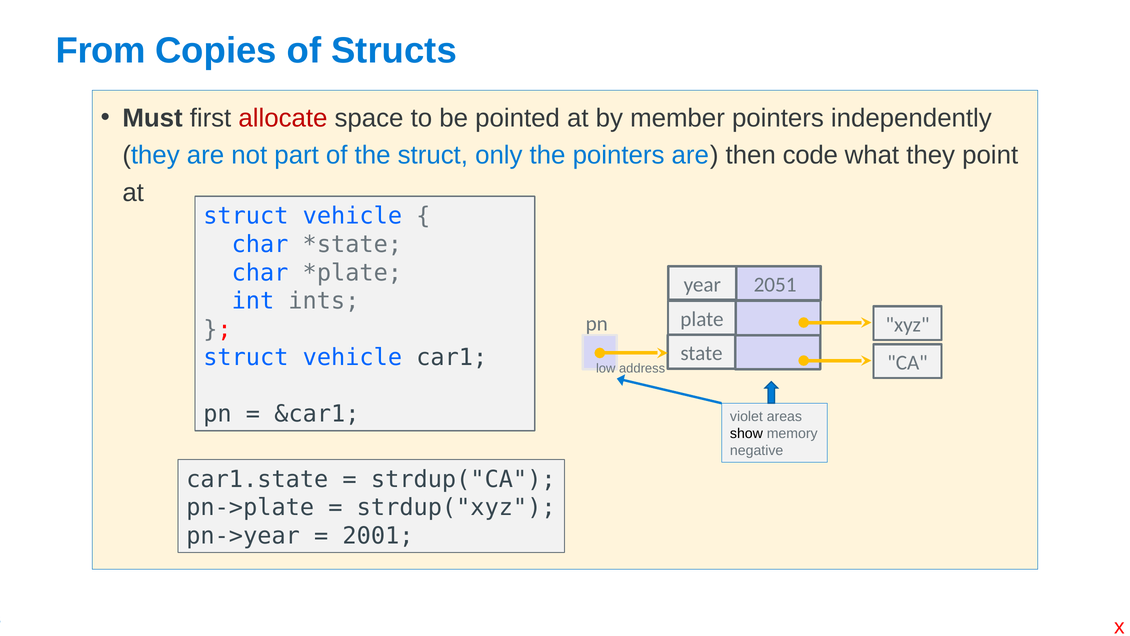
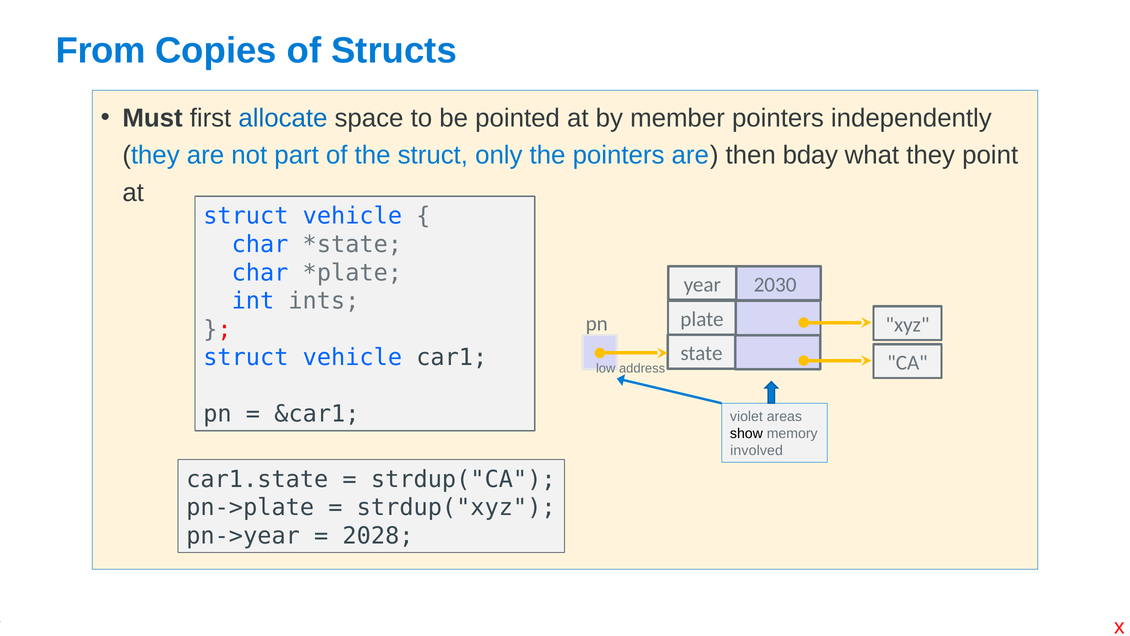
allocate colour: red -> blue (283, 118)
code: code -> bday (810, 155)
2051: 2051 -> 2030 (775, 285)
negative: negative -> involved (757, 450)
2001: 2001 -> 2028 (378, 536)
